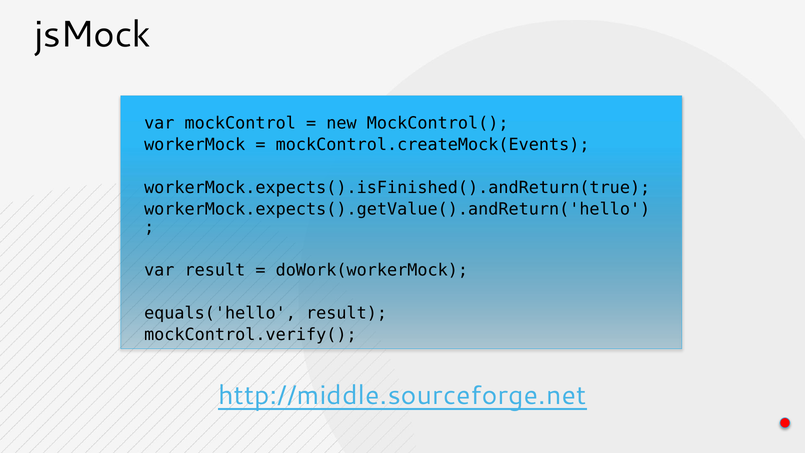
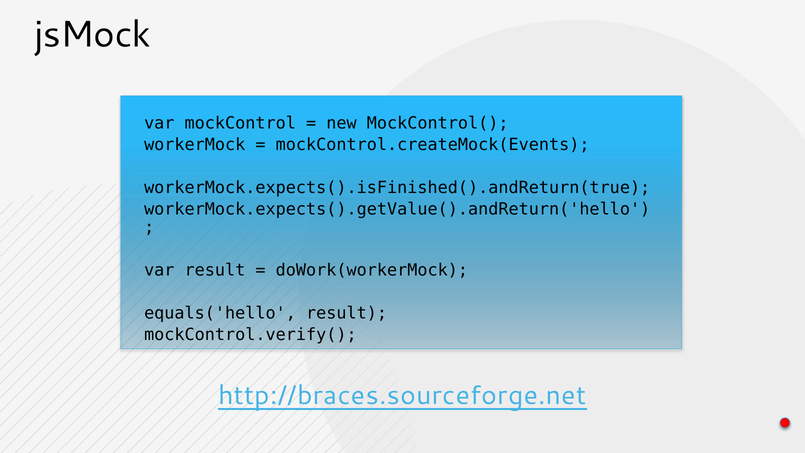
http://middle.sourceforge.net: http://middle.sourceforge.net -> http://braces.sourceforge.net (402, 395)
